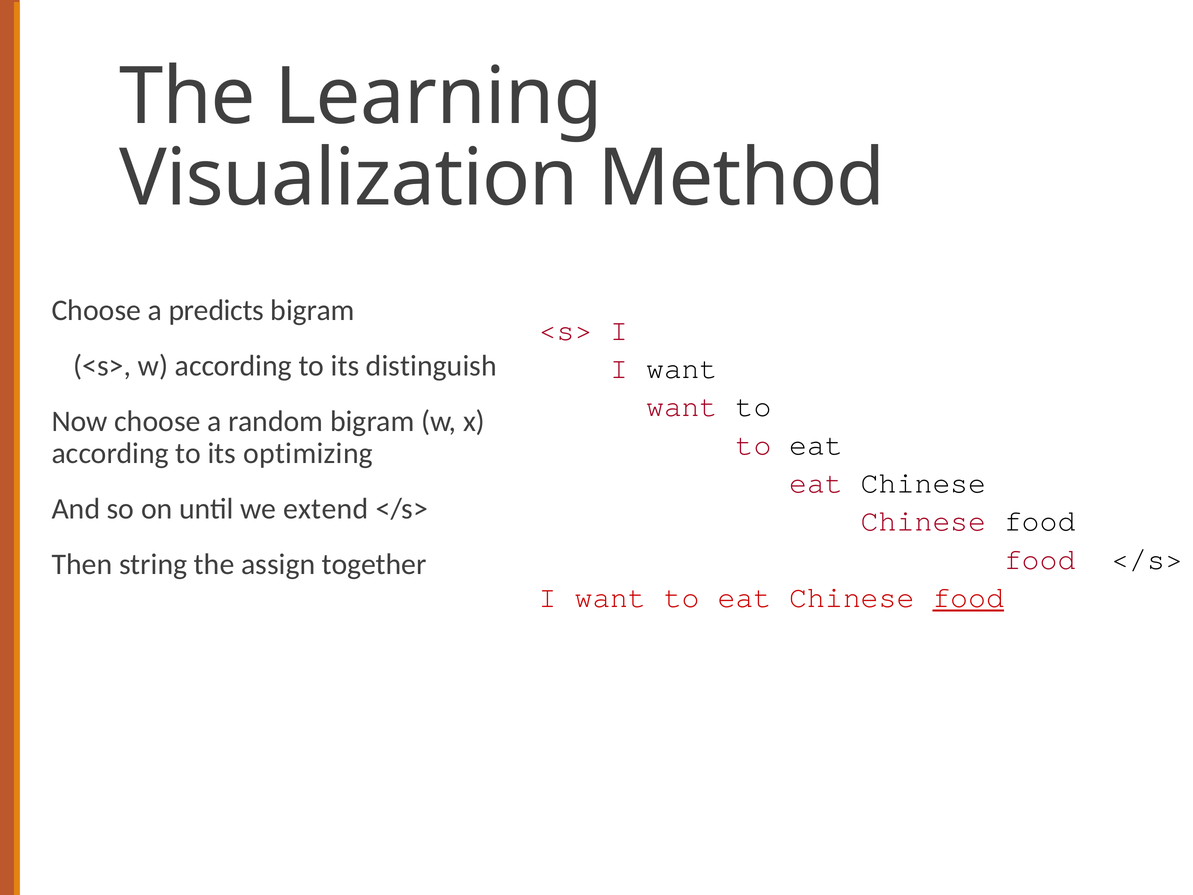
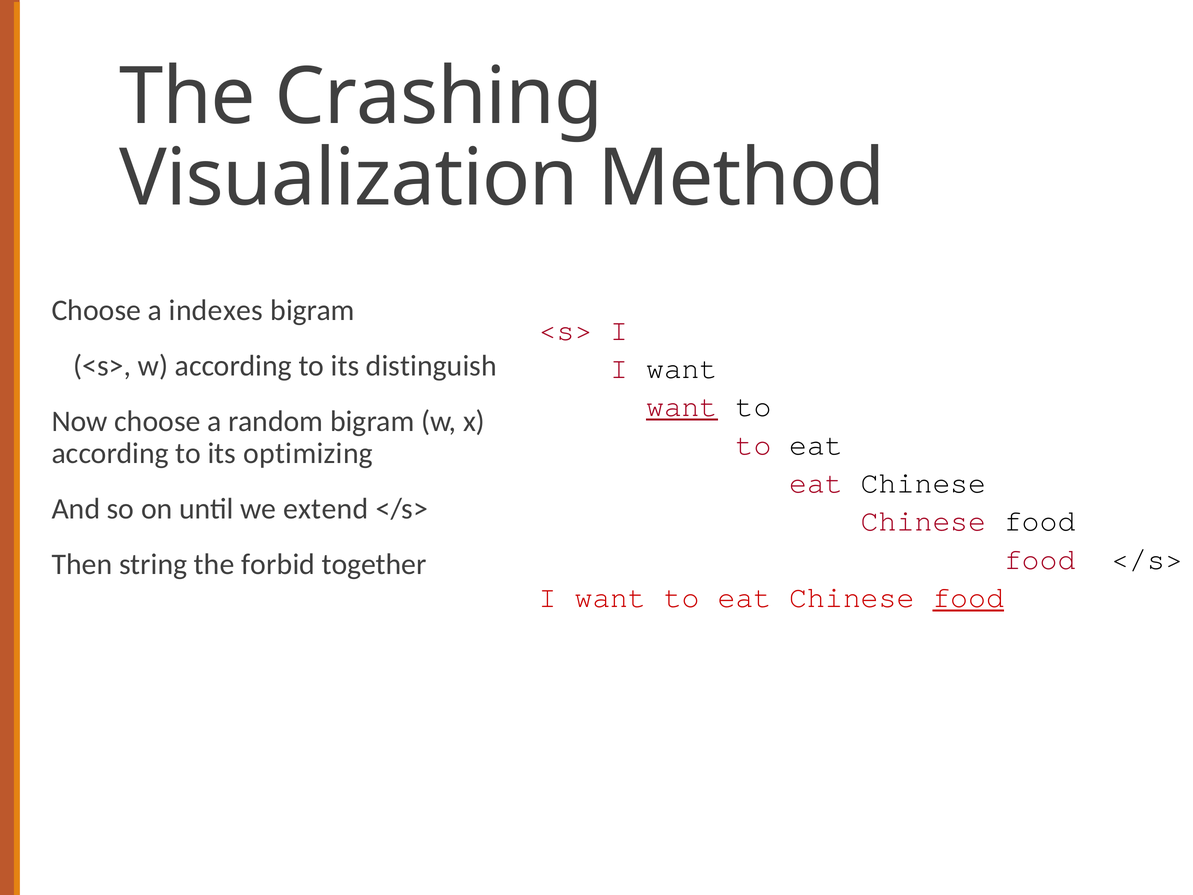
Learning: Learning -> Crashing (439, 97)
predicts: predicts -> indexes (216, 310)
want underline: none -> present (682, 406)
assign: assign -> forbid (278, 564)
